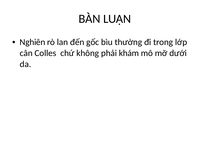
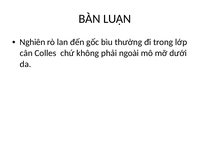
khám: khám -> ngoài (129, 53)
